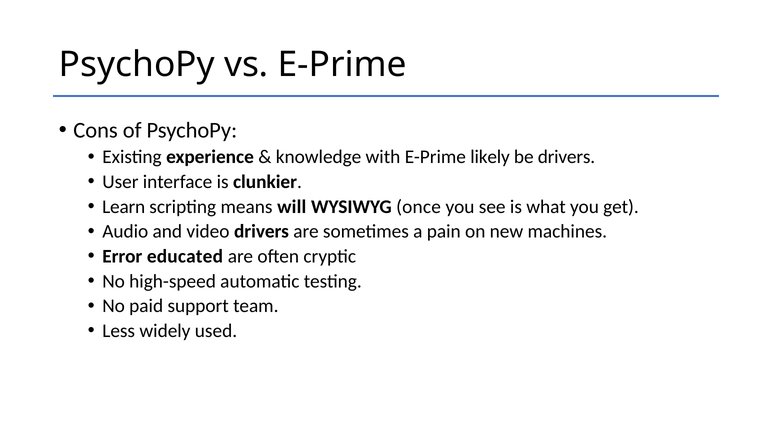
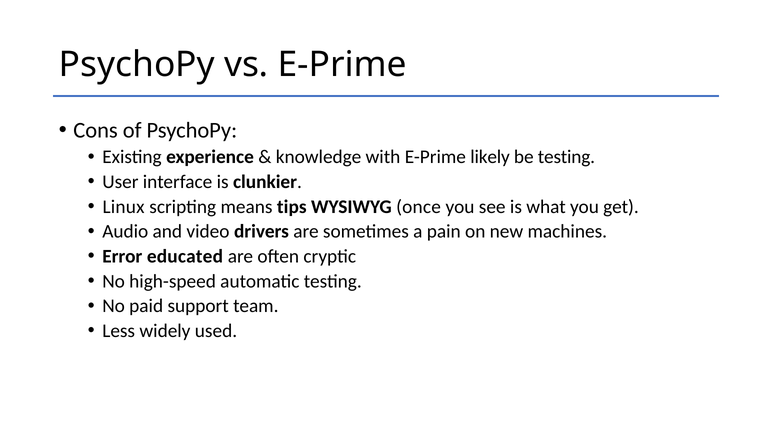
be drivers: drivers -> testing (566, 157)
Learn: Learn -> Linux (124, 207)
will: will -> tips (292, 207)
